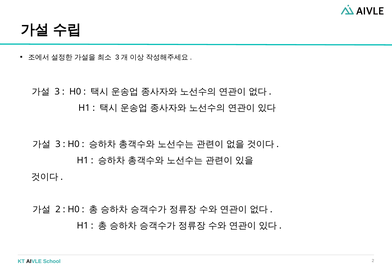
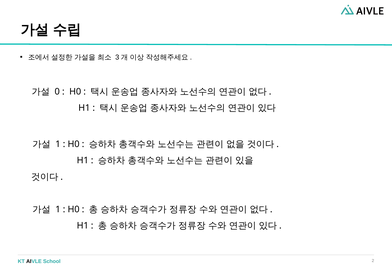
3: 3 -> 0 (57, 91)
3: 3 -> 1 (58, 144)
2: 2 -> 1 (58, 209)
